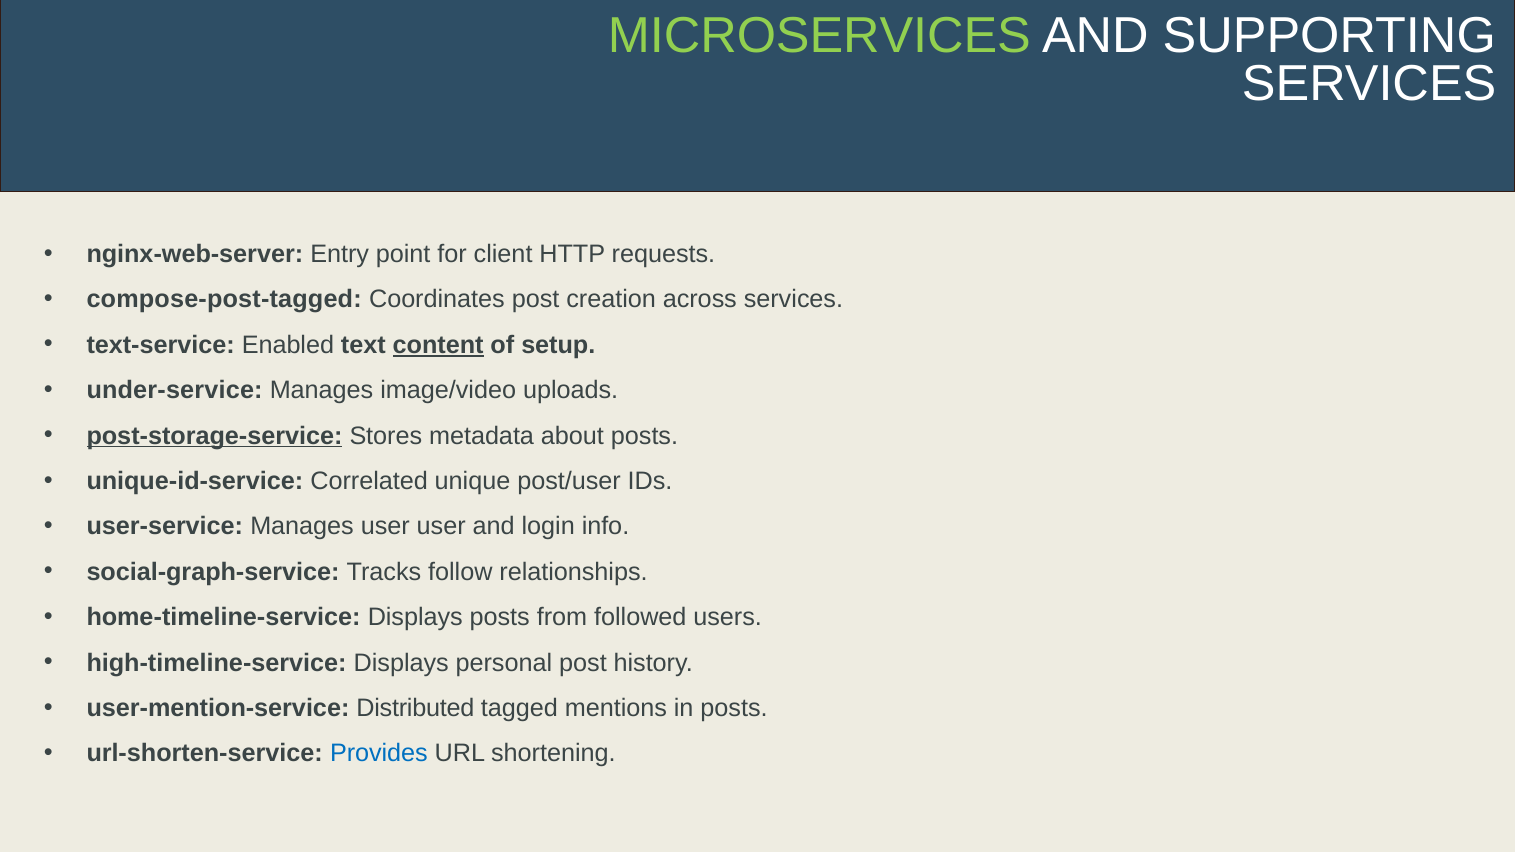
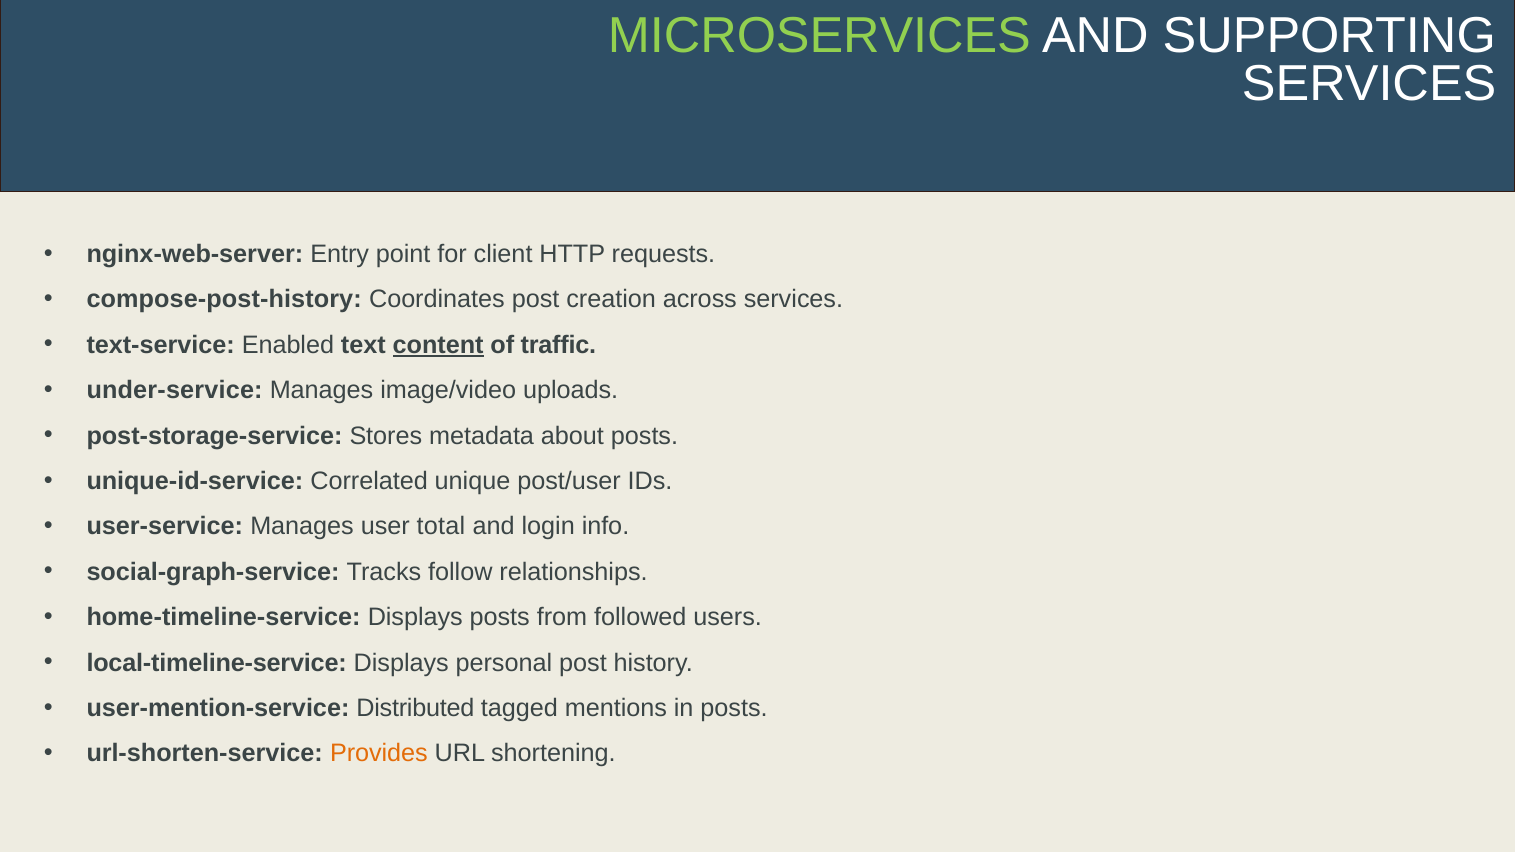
compose-post-tagged: compose-post-tagged -> compose-post-history (224, 300)
setup: setup -> traffic (558, 345)
post-storage-service underline: present -> none (214, 436)
user user: user -> total (441, 527)
high-timeline-service: high-timeline-service -> local-timeline-service (217, 663)
Provides colour: blue -> orange (379, 754)
